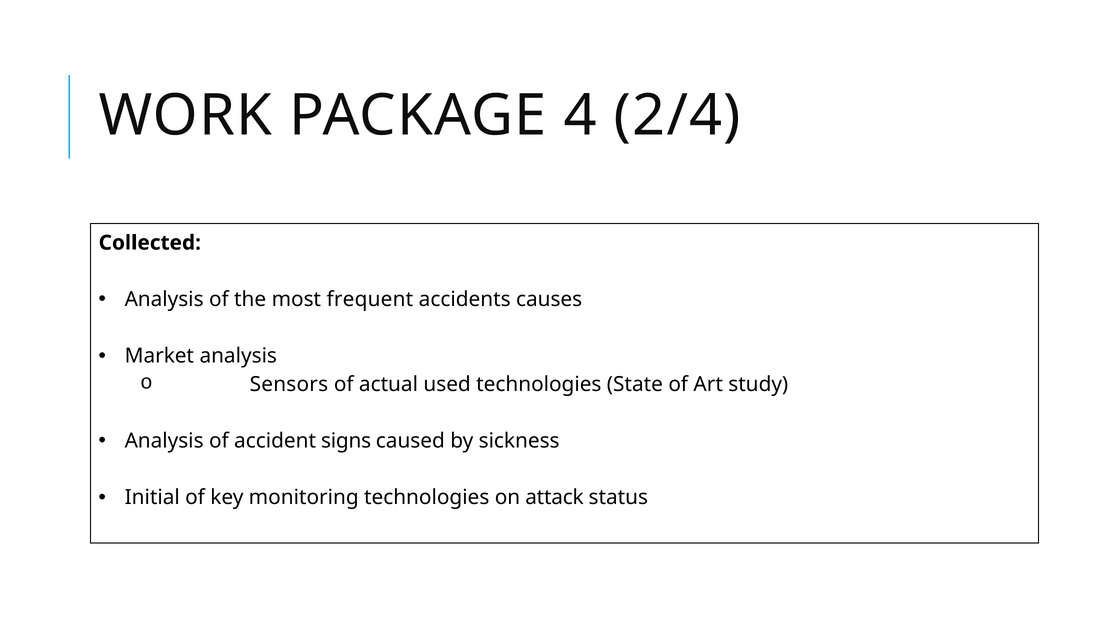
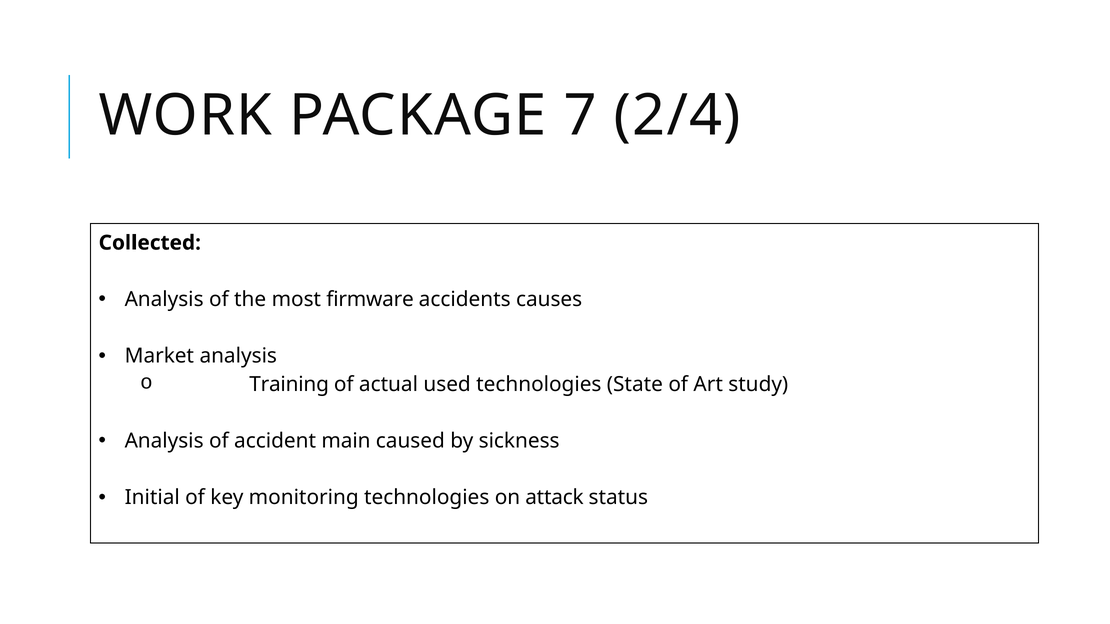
4: 4 -> 7 (580, 116)
frequent: frequent -> firmware (370, 300)
Sensors: Sensors -> Training (289, 385)
signs: signs -> main (346, 441)
